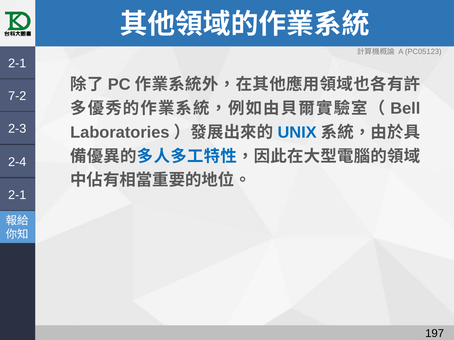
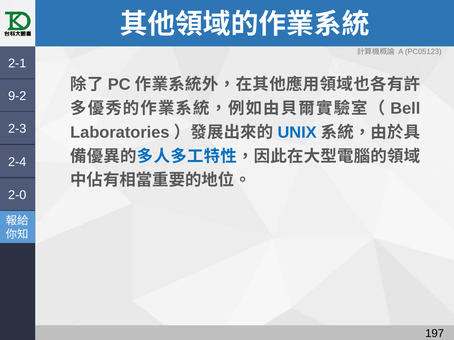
7-2: 7-2 -> 9-2 (17, 96)
2-1: 2-1 -> 2-0 (17, 195)
